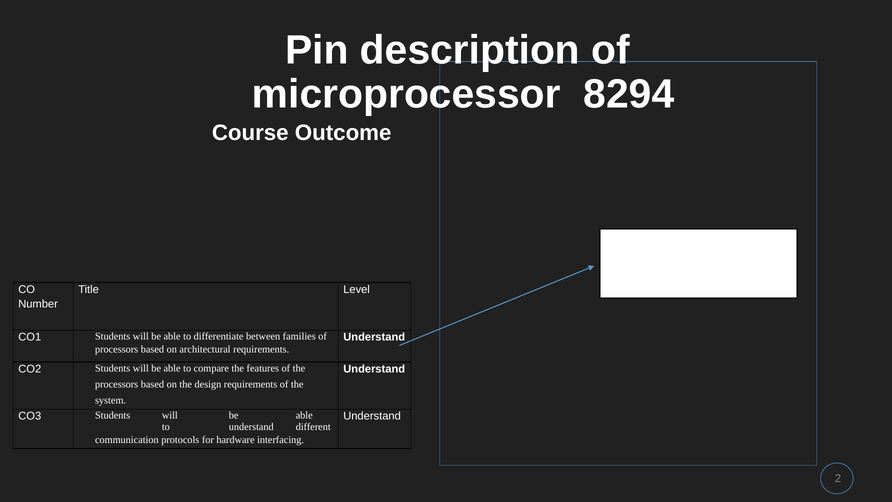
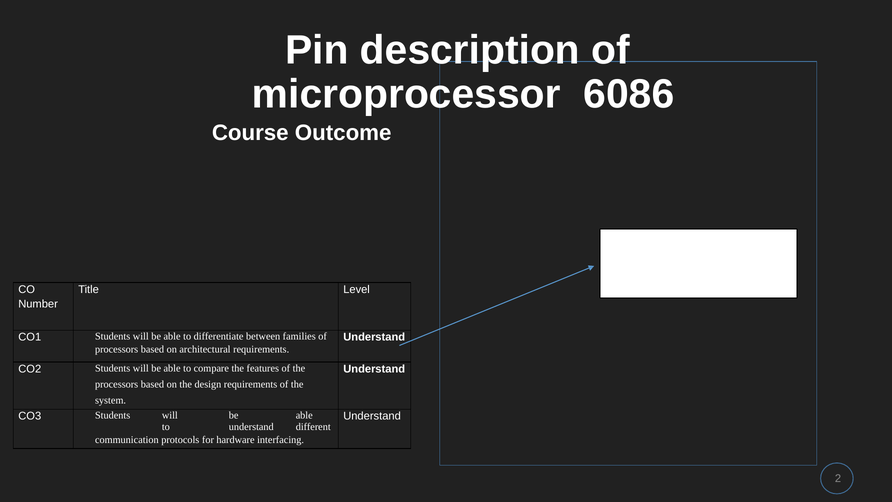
8294: 8294 -> 6086 (629, 94)
